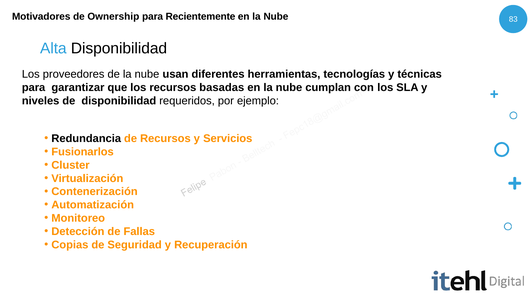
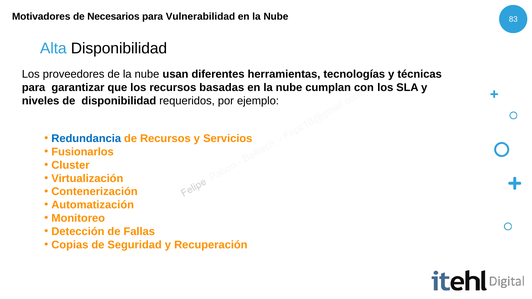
Ownership: Ownership -> Necesarios (113, 17)
Recientemente: Recientemente -> Vulnerabilidad (200, 17)
Redundancia colour: black -> blue (86, 139)
